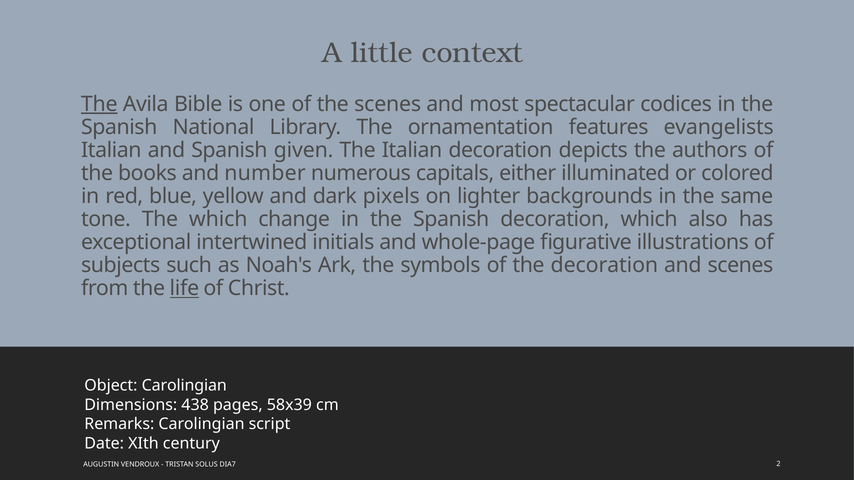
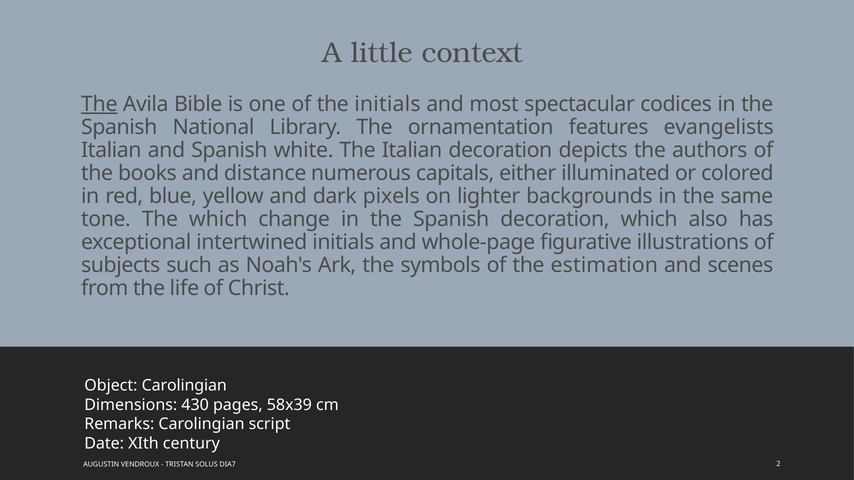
the scenes: scenes -> initials (387, 104)
given: given -> white (304, 150)
number: number -> distance (265, 173)
the decoration: decoration -> estimation (604, 266)
life underline: present -> none (184, 289)
438: 438 -> 430 (195, 405)
